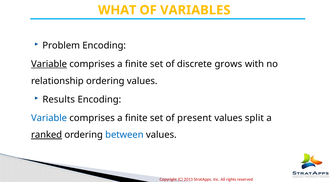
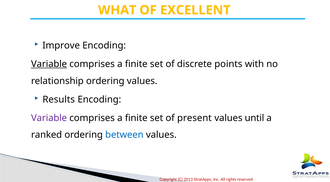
VARIABLES: VARIABLES -> EXCELLENT (195, 10)
Problem: Problem -> Improve (61, 45)
grows: grows -> points (228, 64)
Variable colour: blue -> purple (49, 118)
split: split -> until (254, 118)
ranked underline: present -> none (47, 135)
